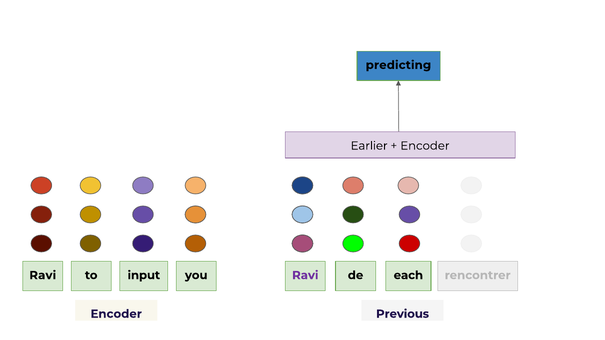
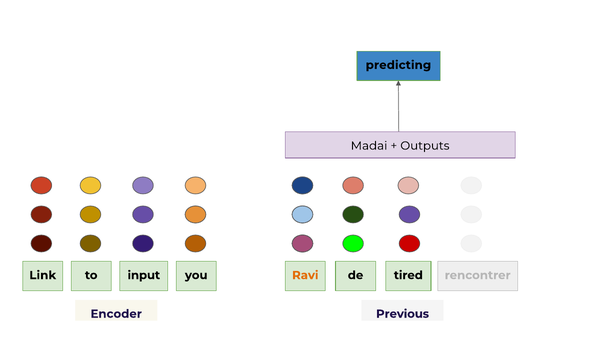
Earlier: Earlier -> Madai (369, 146)
Encoder: Encoder -> Outputs (425, 146)
Ravi: Ravi -> Link (43, 276)
Ravi colour: purple -> orange (305, 276)
each: each -> tired (408, 276)
